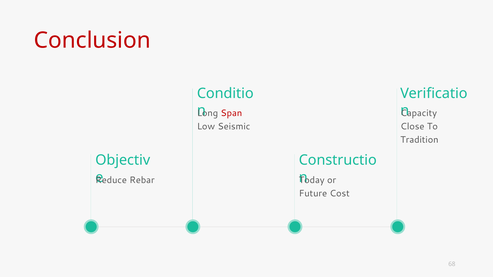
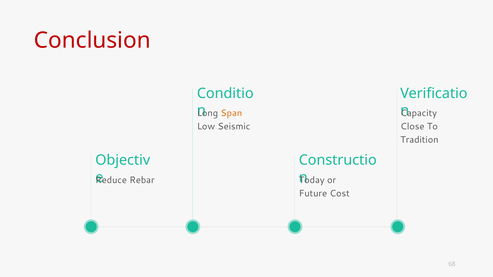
Span colour: red -> orange (231, 113)
